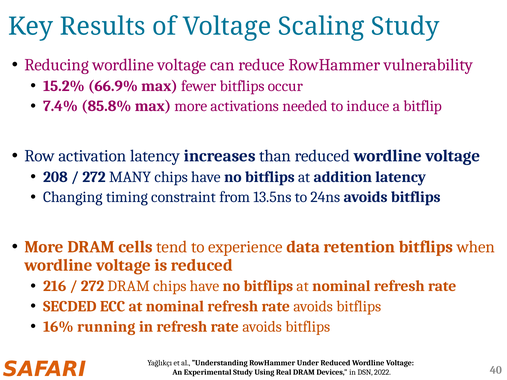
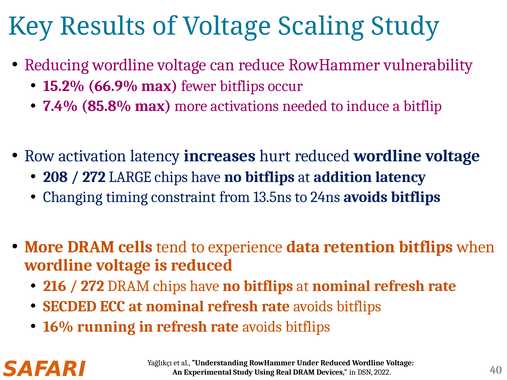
than: than -> hurt (275, 156)
MANY: MANY -> LARGE (130, 177)
